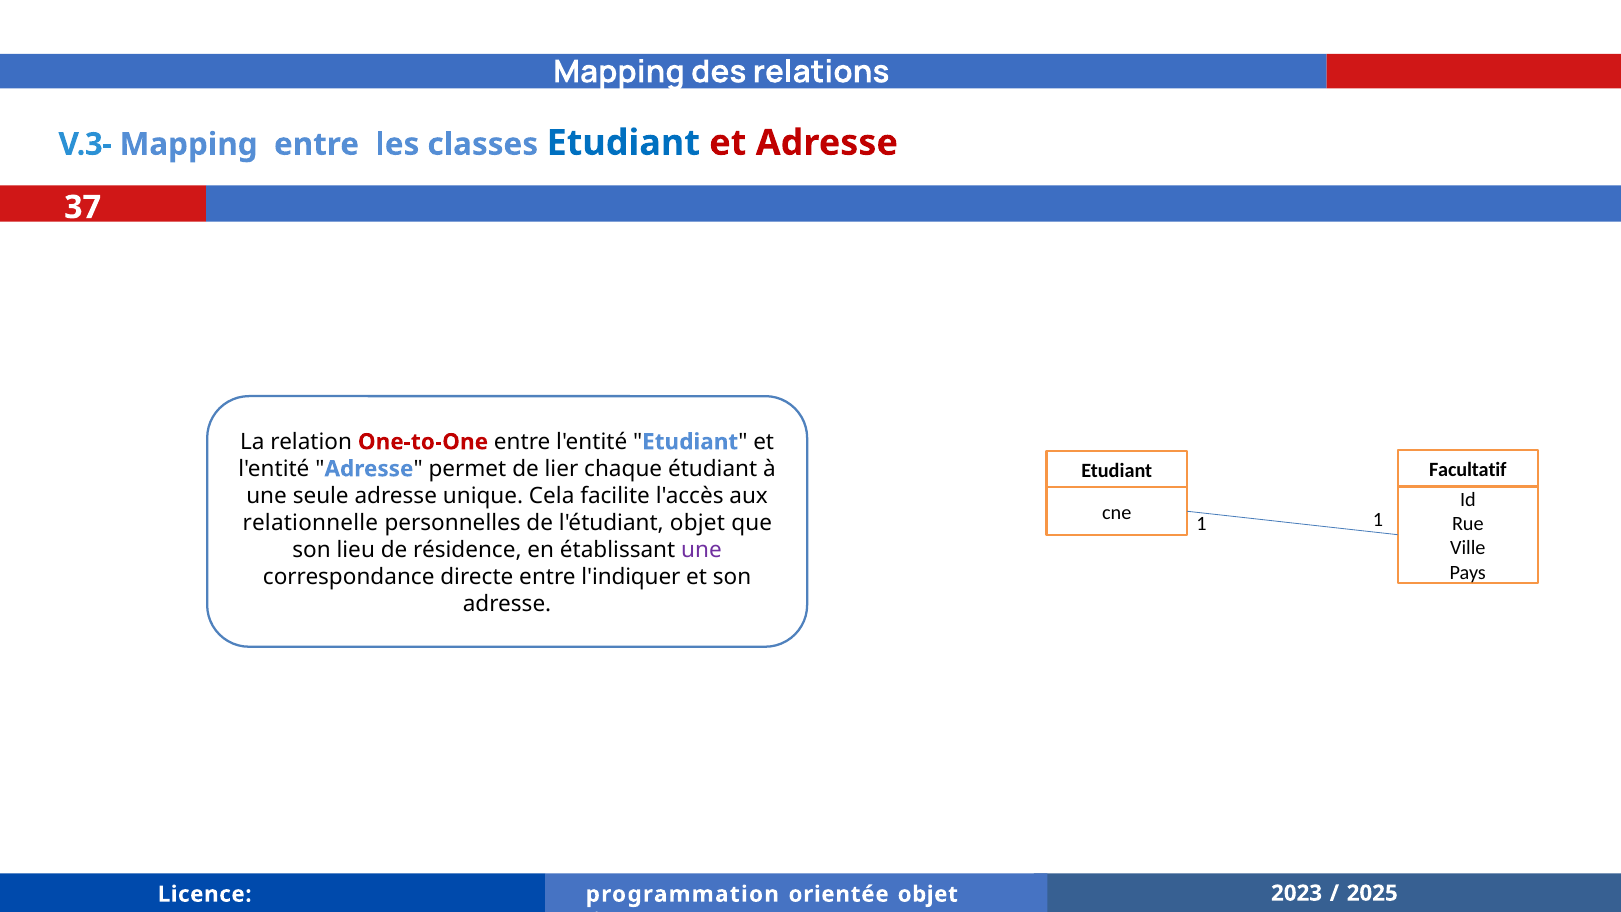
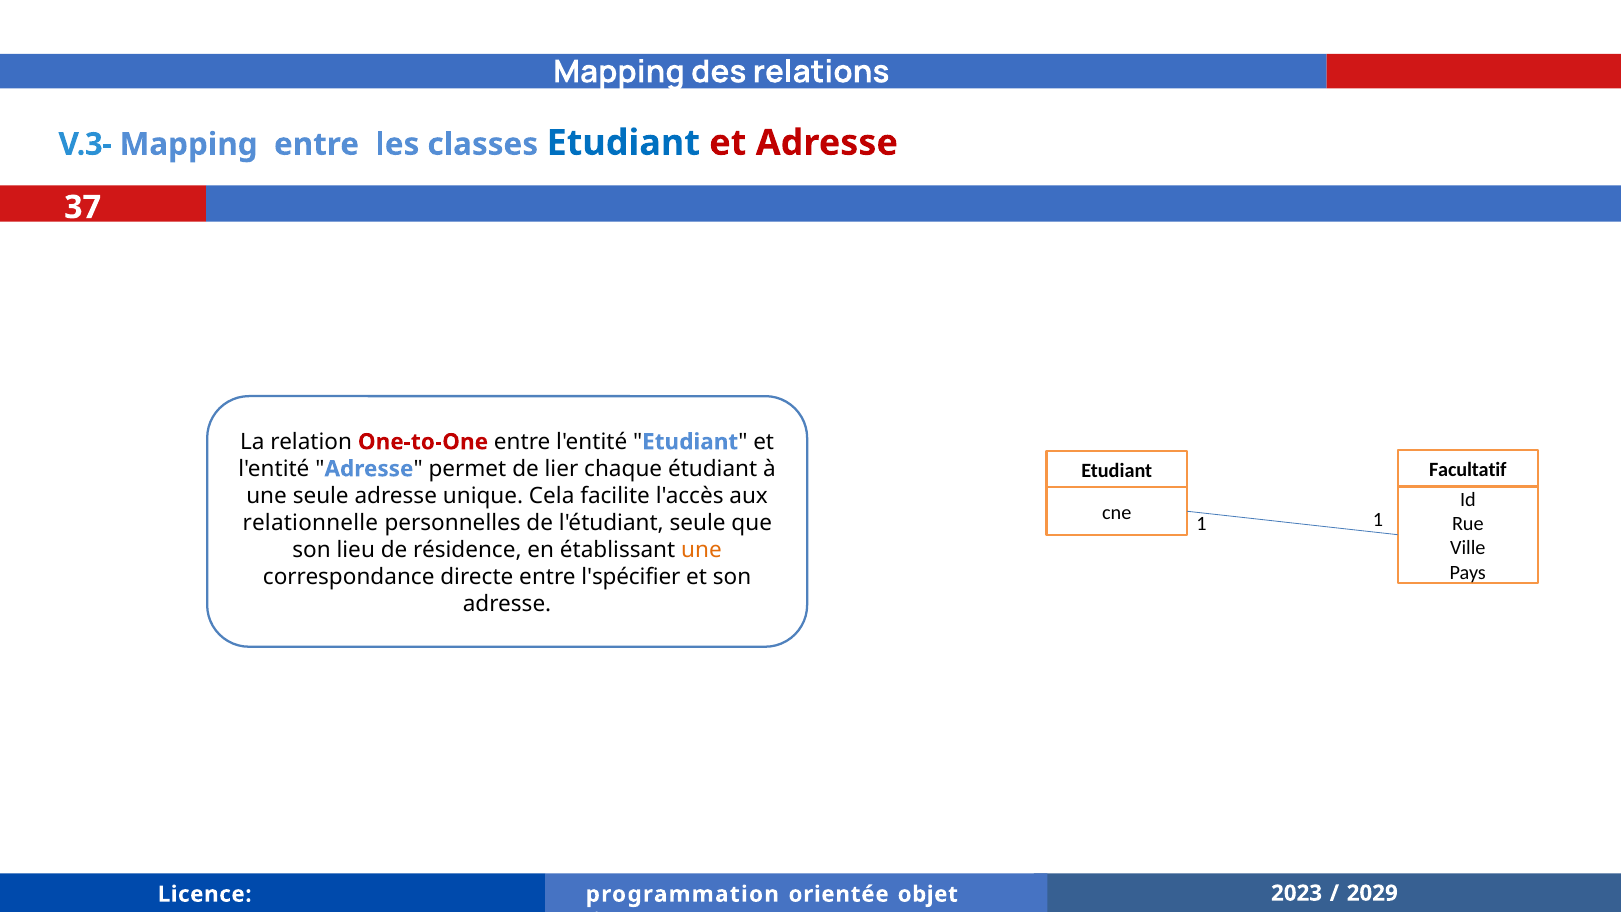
l'étudiant objet: objet -> seule (698, 523)
une colour: purple -> orange (701, 550)
l'indiquer: l'indiquer -> l'spécifier (631, 577)
2025: 2025 -> 2029 (1372, 893)
